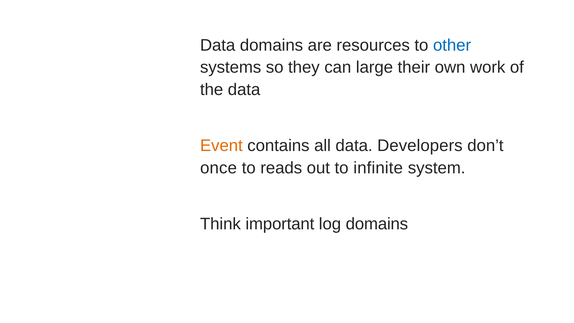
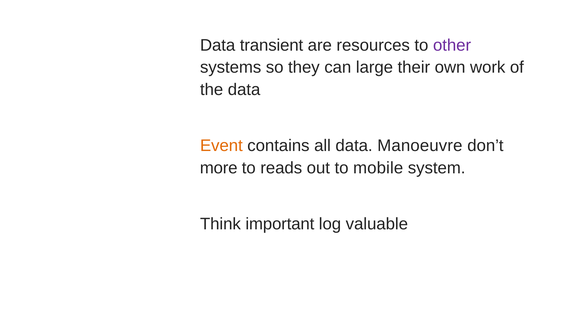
Data domains: domains -> transient (272, 45)
other colour: blue -> purple (452, 45)
Developers: Developers -> Manoeuvre (420, 146)
once: once -> more (219, 168)
infinite: infinite -> mobile (378, 168)
log domains: domains -> valuable (377, 224)
